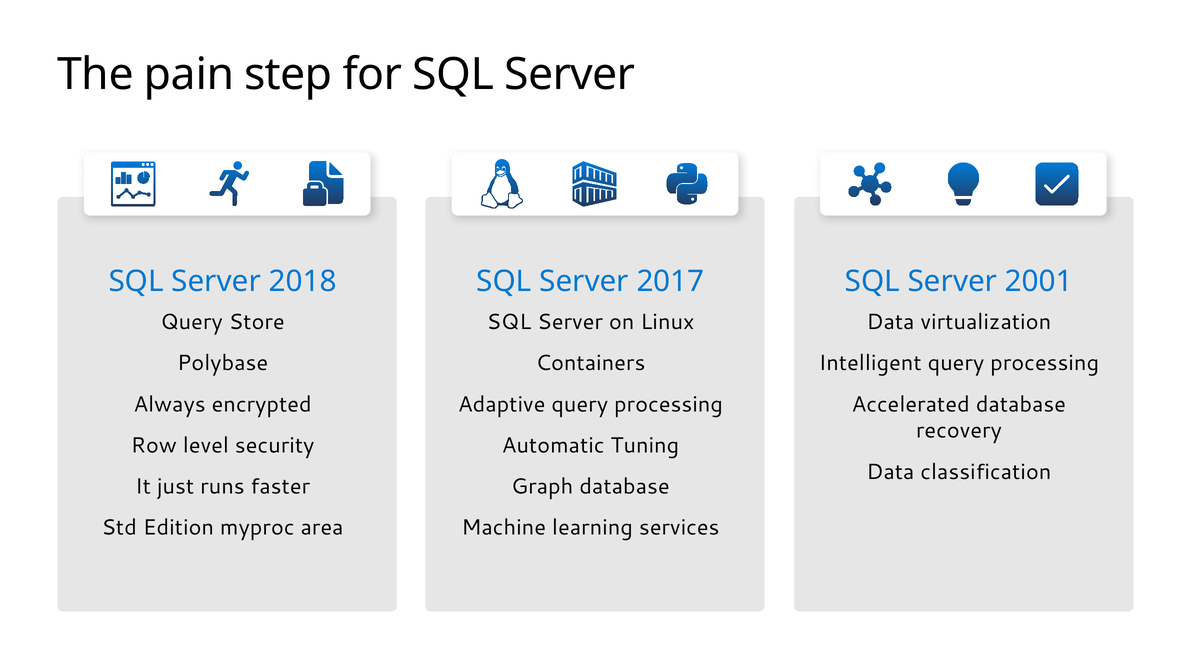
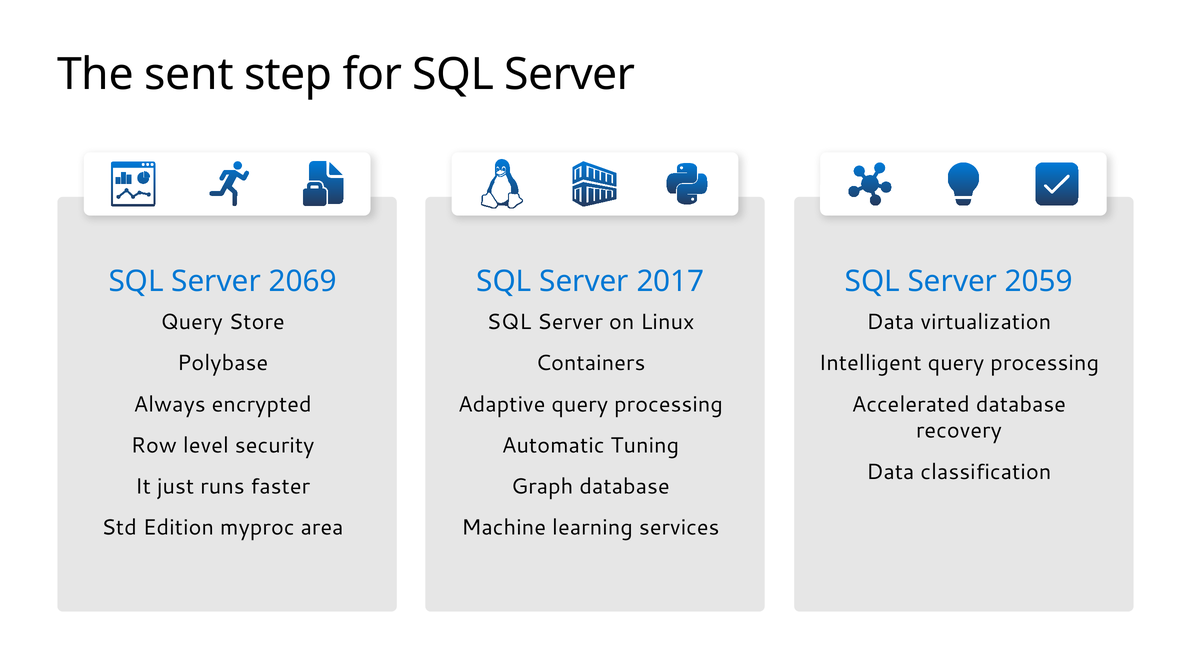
pain: pain -> sent (189, 75)
2018: 2018 -> 2069 (303, 282)
2001: 2001 -> 2059 (1039, 282)
